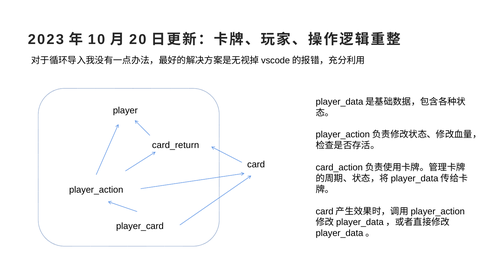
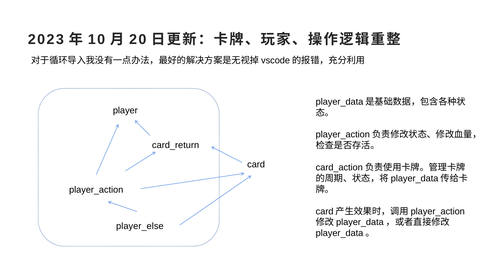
player_card: player_card -> player_else (140, 225)
